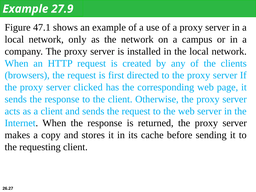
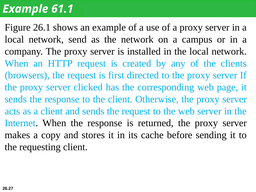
27.9: 27.9 -> 61.1 (62, 9)
47.1: 47.1 -> 26.1 (42, 27)
only: only -> send (77, 39)
